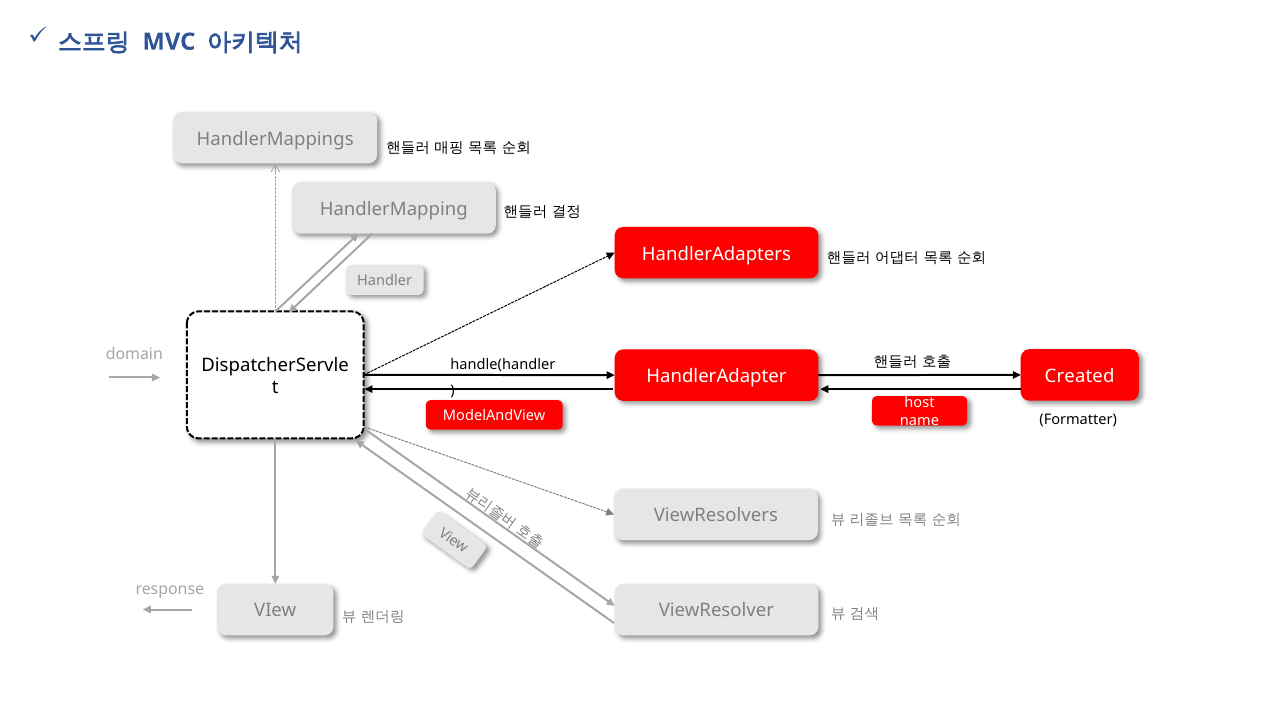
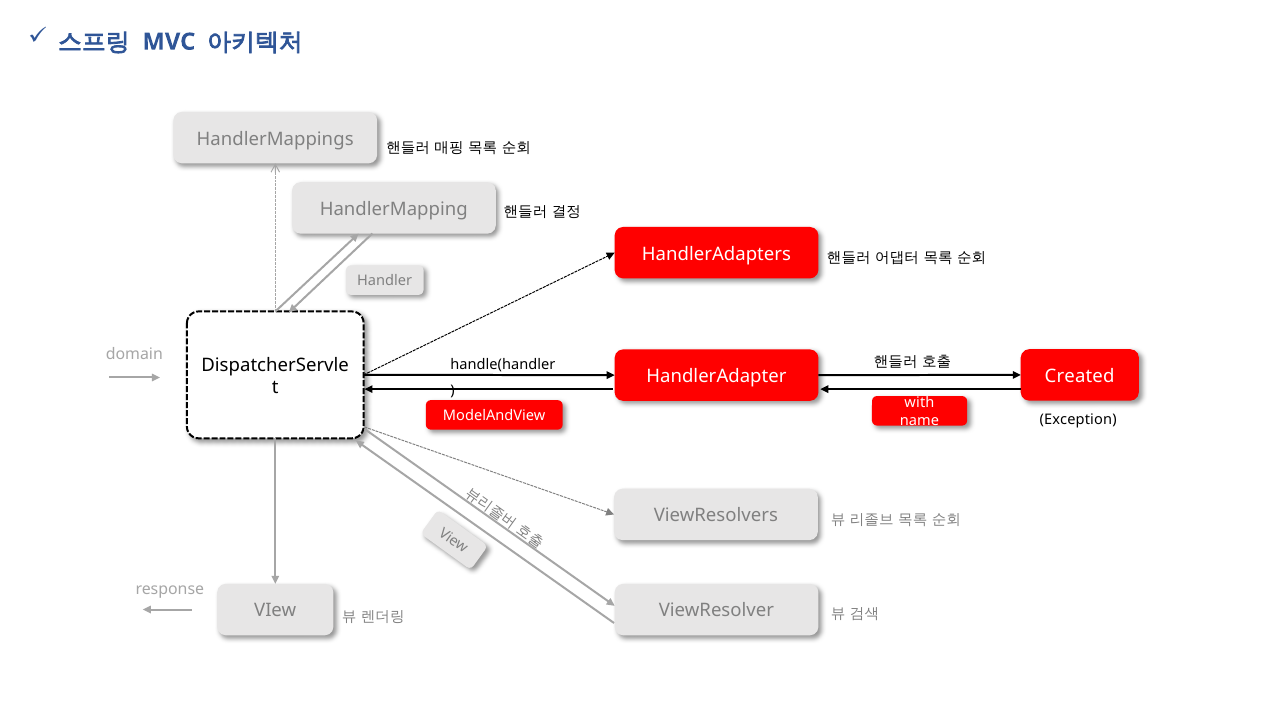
host: host -> with (919, 403)
Formatter: Formatter -> Exception (1078, 420)
